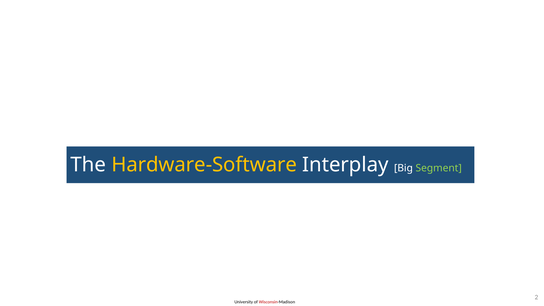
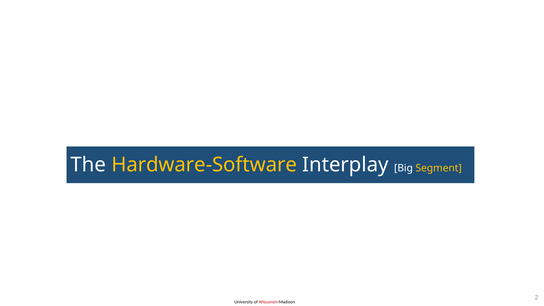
Segment colour: light green -> yellow (439, 168)
